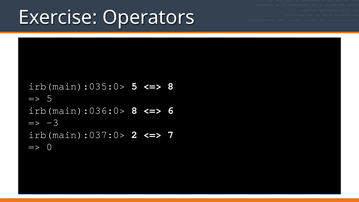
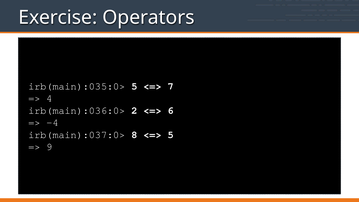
8: 8 -> 7 (171, 86)
5: 5 -> 4 (50, 98)
irb(main):036:0> 8: 8 -> 2 (134, 110)
-3: -3 -> -4 (53, 123)
2: 2 -> 8 (134, 135)
7: 7 -> 5 (171, 135)
0: 0 -> 9 (50, 147)
